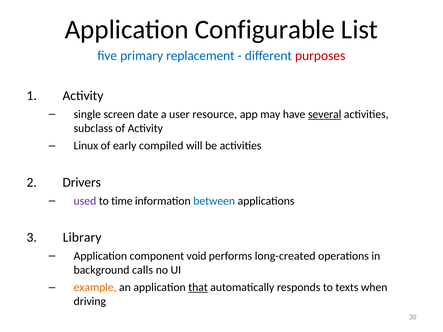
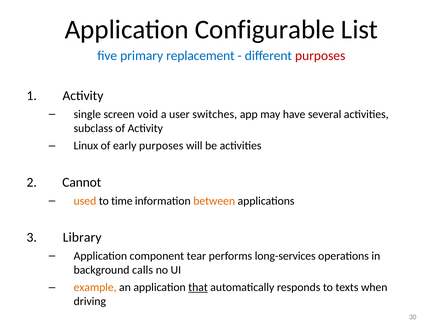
date: date -> void (148, 114)
resource: resource -> switches (215, 114)
several underline: present -> none (325, 114)
early compiled: compiled -> purposes (161, 146)
Drivers: Drivers -> Cannot (82, 183)
used colour: purple -> orange (85, 201)
between colour: blue -> orange (214, 201)
void: void -> tear (196, 256)
long-created: long-created -> long-services (285, 256)
